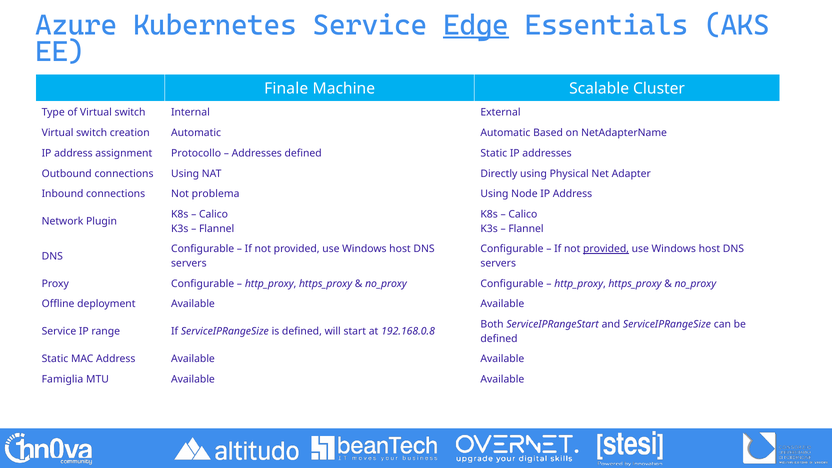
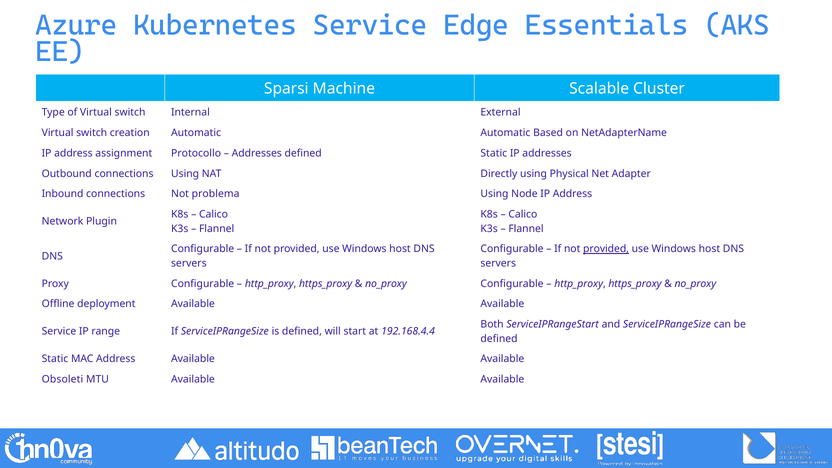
Edge underline: present -> none (476, 25)
Finale: Finale -> Sparsi (286, 89)
192.168.0.8: 192.168.0.8 -> 192.168.4.4 (408, 332)
Famiglia: Famiglia -> Obsoleti (62, 379)
